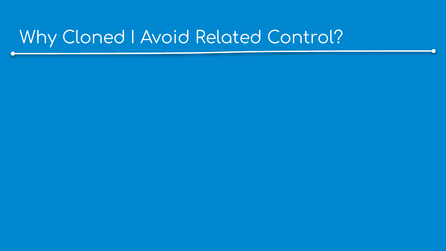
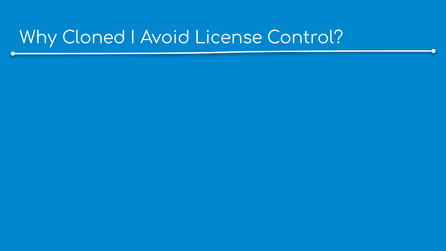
Related: Related -> License (229, 38)
